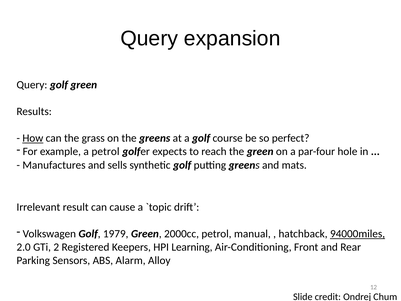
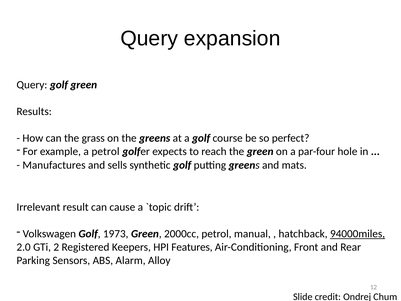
How underline: present -> none (33, 138)
1979: 1979 -> 1973 (116, 234)
Learning: Learning -> Features (192, 247)
